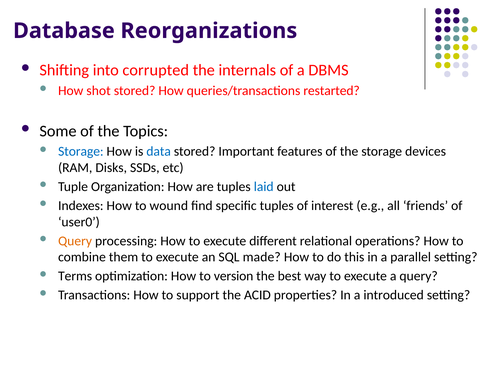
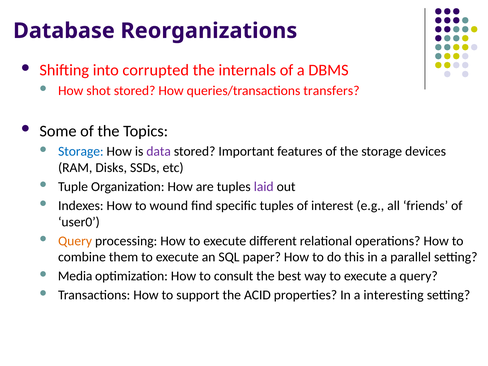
restarted: restarted -> transfers (331, 91)
data colour: blue -> purple (159, 151)
laid colour: blue -> purple (264, 187)
made: made -> paper (262, 257)
Terms: Terms -> Media (75, 276)
version: version -> consult (234, 276)
introduced: introduced -> interesting (394, 295)
